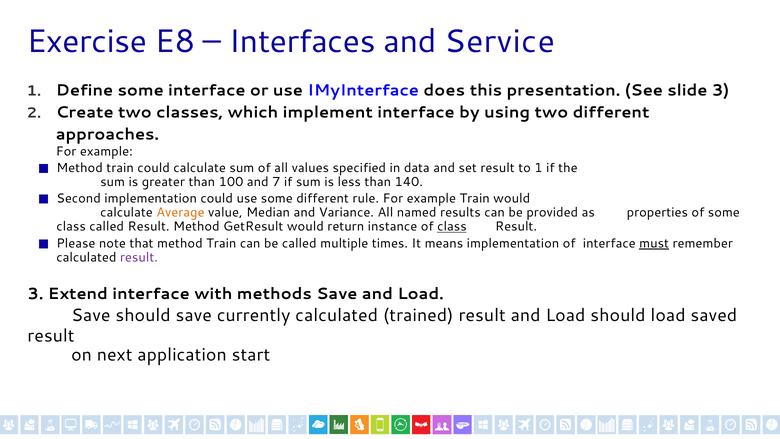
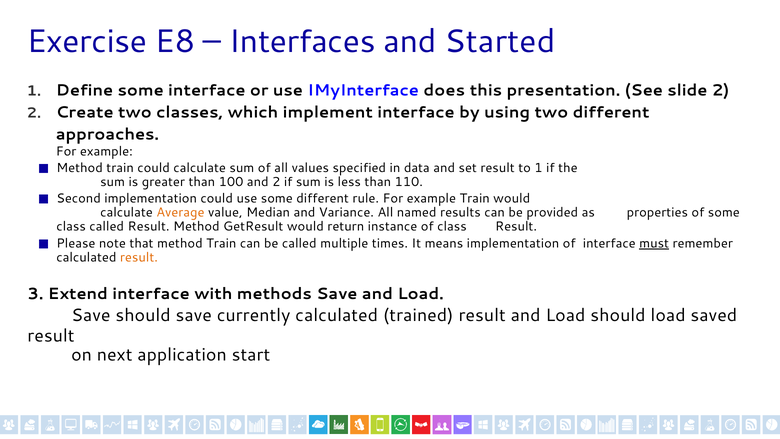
Service: Service -> Started (500, 42)
slide 3: 3 -> 2 (721, 91)
and 7: 7 -> 2 (276, 182)
140: 140 -> 110 (409, 182)
class underline: present -> none (452, 227)
result colour: purple -> orange (139, 257)
